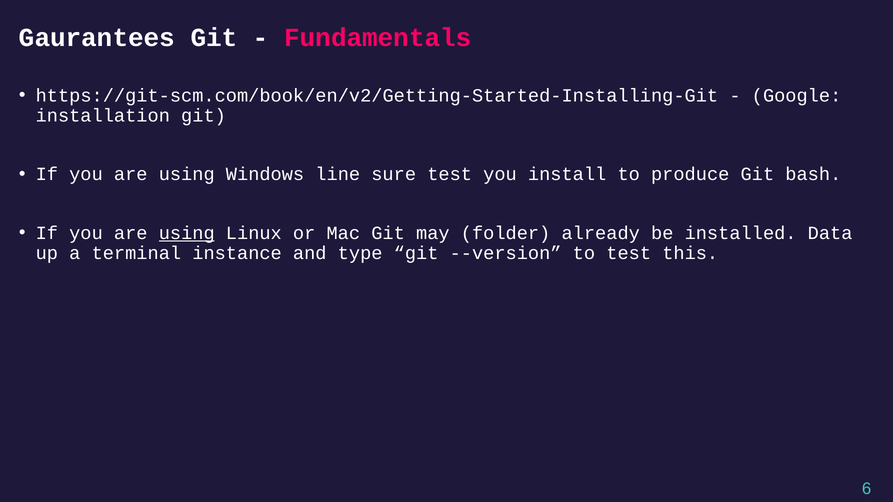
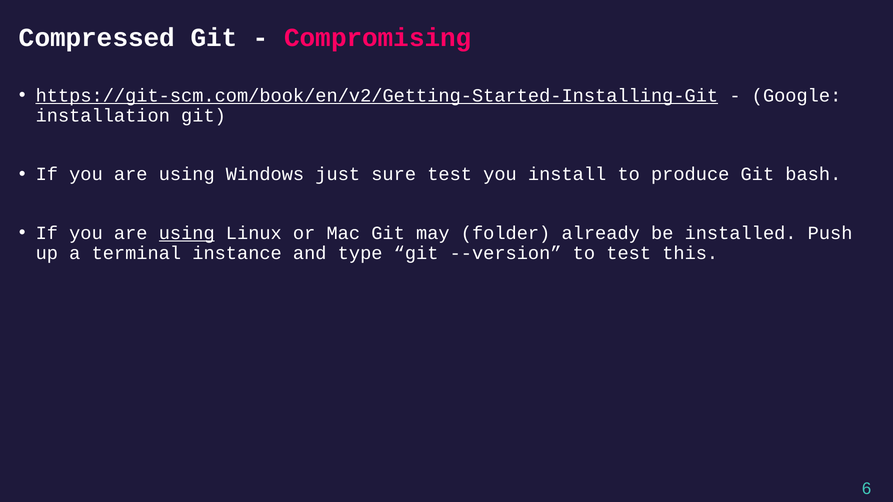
Gaurantees: Gaurantees -> Compressed (97, 38)
Fundamentals: Fundamentals -> Compromising (378, 38)
https://git-scm.com/book/en/v2/Getting-Started-Installing-Git underline: none -> present (377, 96)
line: line -> just (338, 174)
Data: Data -> Push (830, 233)
